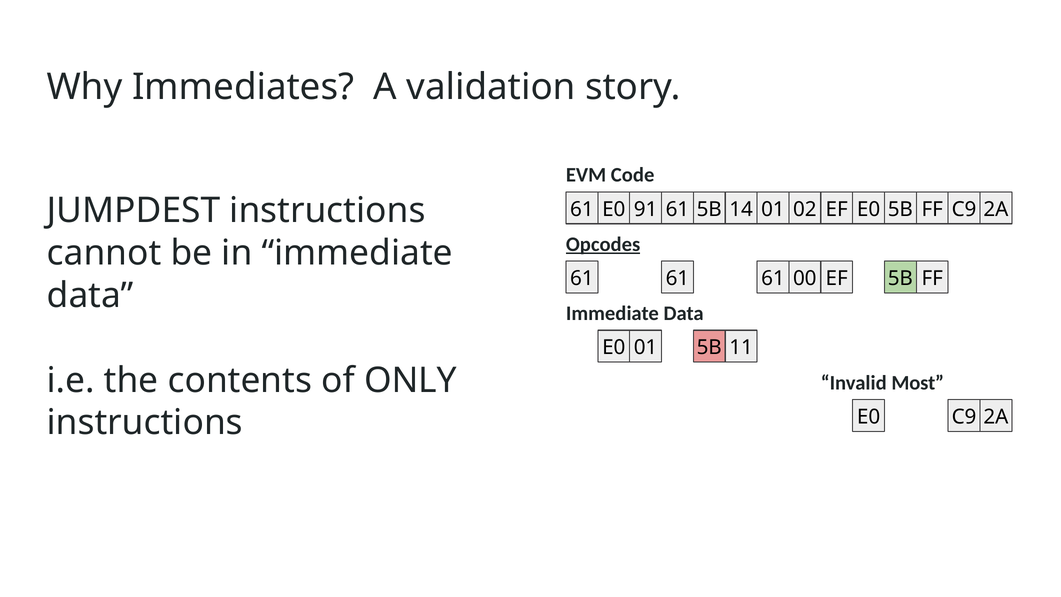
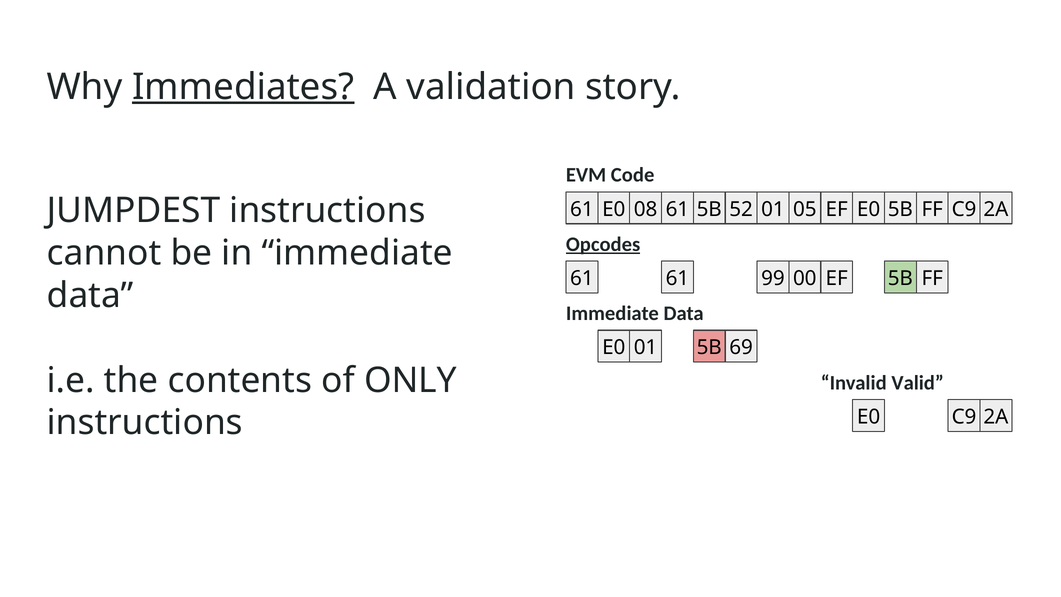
Immediates underline: none -> present (243, 87)
91: 91 -> 08 (646, 209)
14: 14 -> 52 (741, 209)
02: 02 -> 05 (805, 209)
61 61 61: 61 -> 99 (773, 278)
11: 11 -> 69 (741, 348)
Most: Most -> Valid (918, 383)
